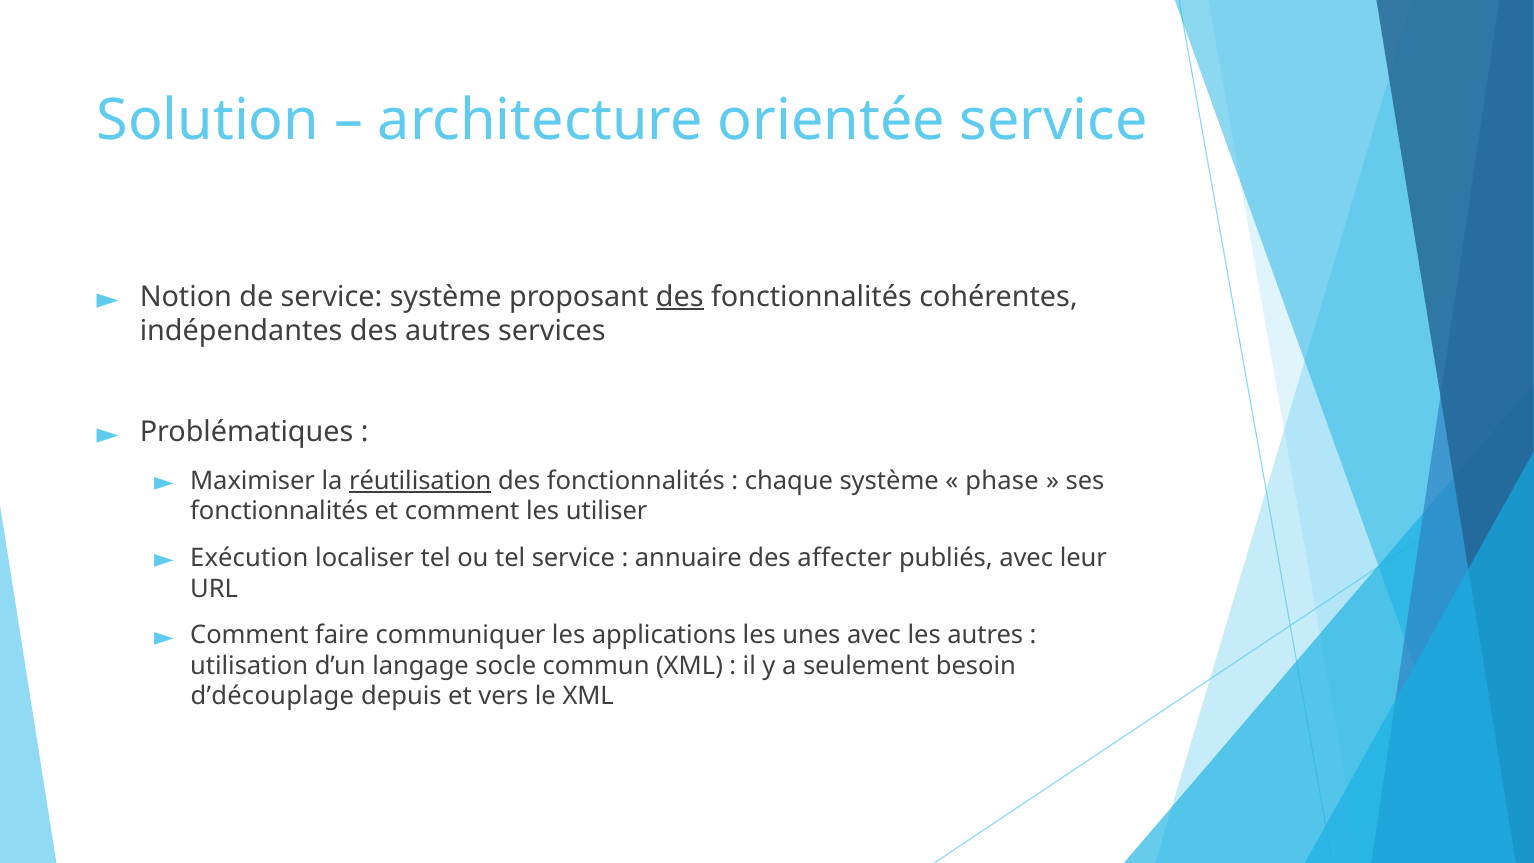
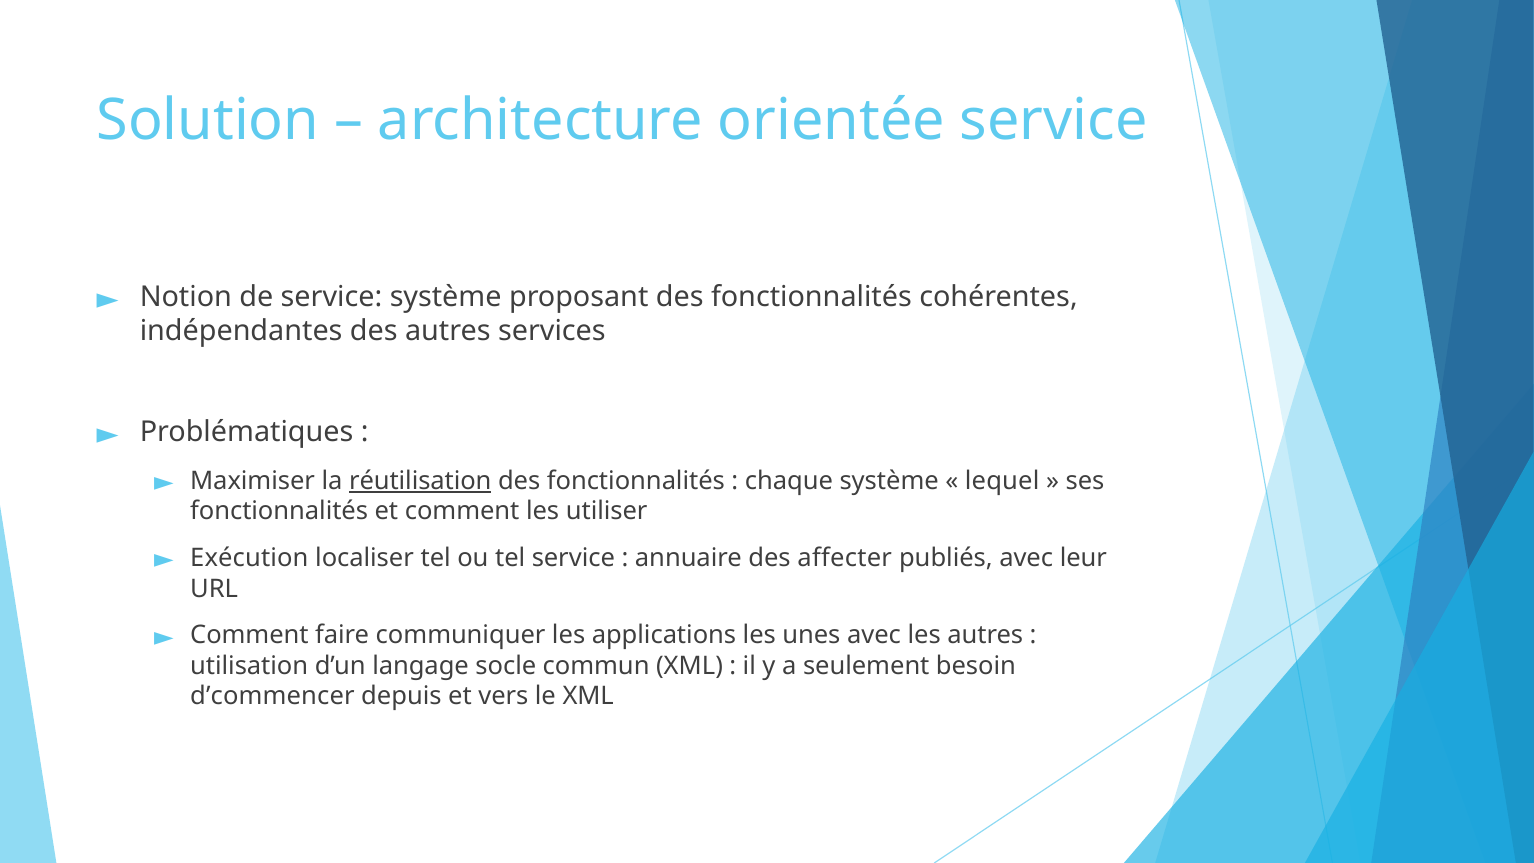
des underline: present -> none (680, 297)
phase: phase -> lequel (1002, 481)
d’découplage: d’découplage -> d’commencer (272, 696)
